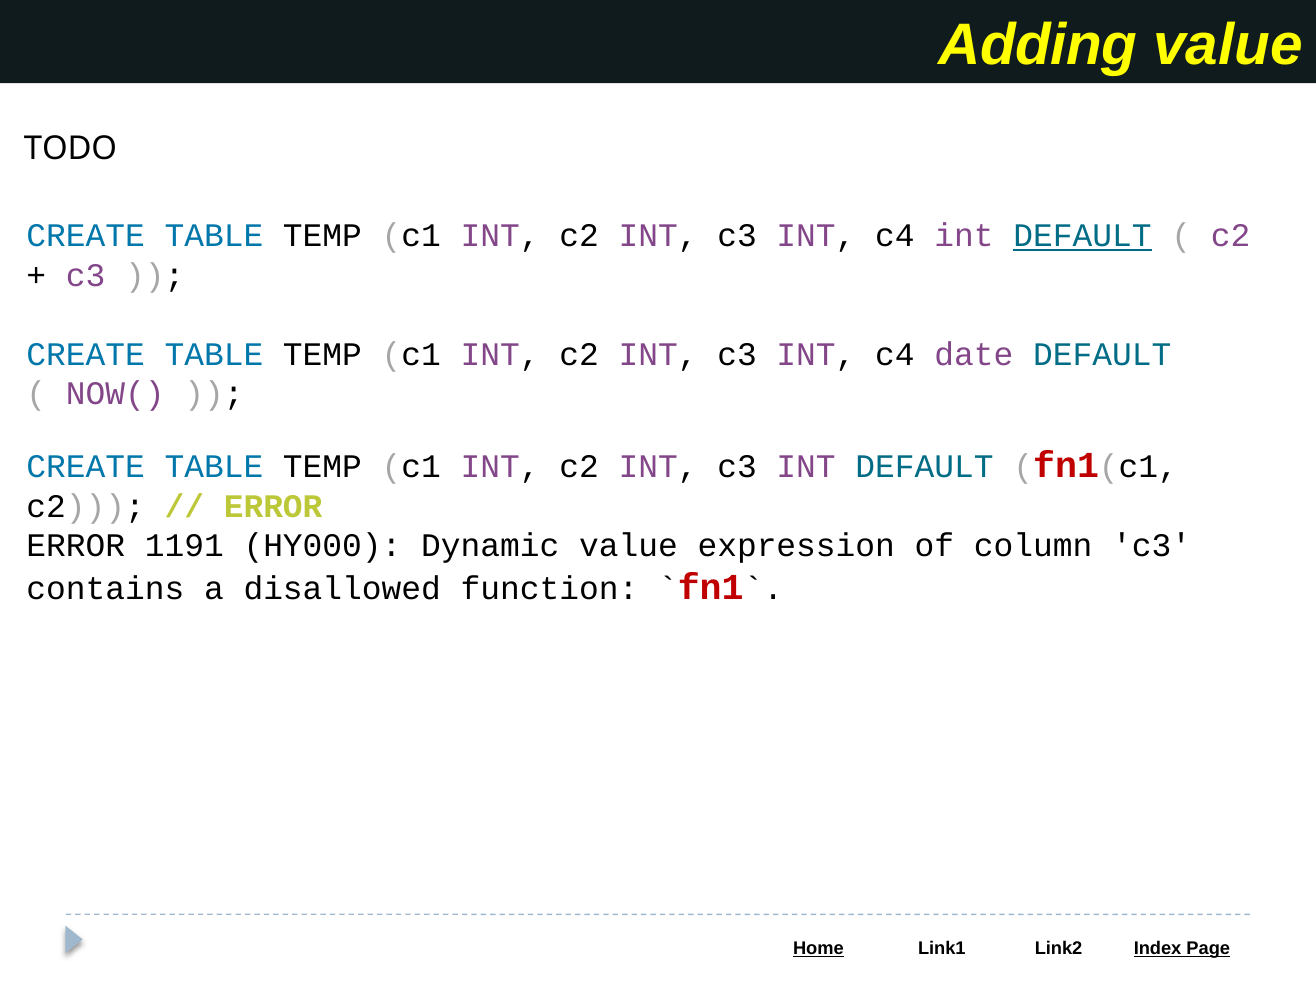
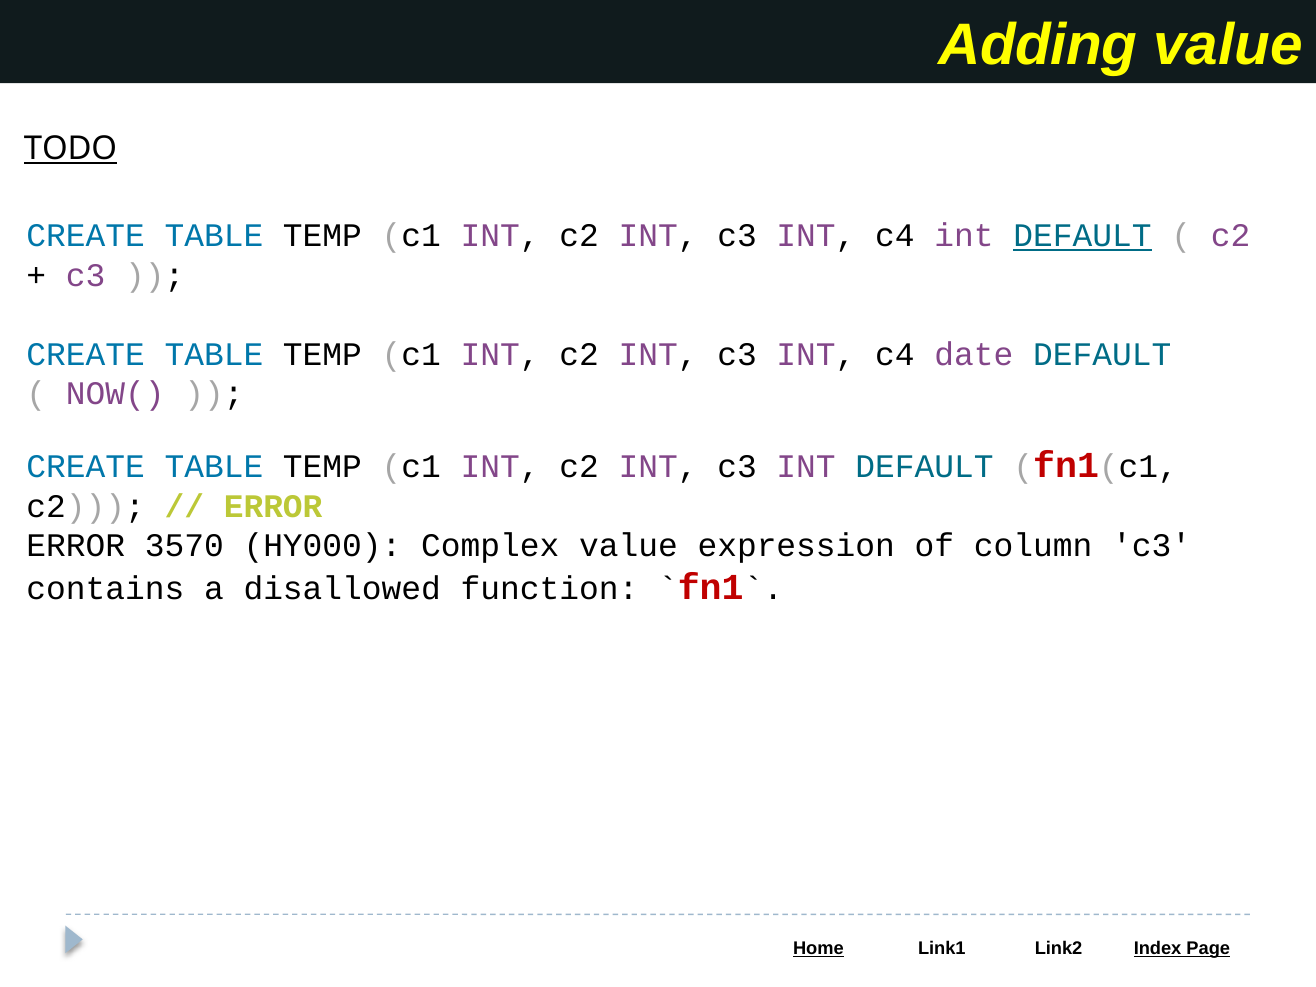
TODO underline: none -> present (71, 149)
1191: 1191 -> 3570 (184, 546)
Dynamic: Dynamic -> Complex (490, 546)
